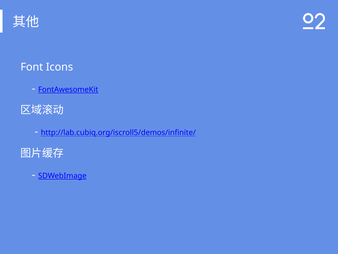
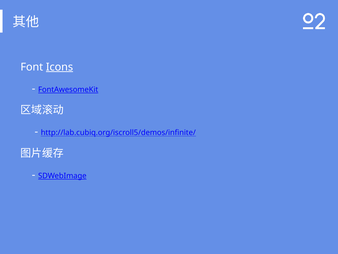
Icons underline: none -> present (59, 67)
